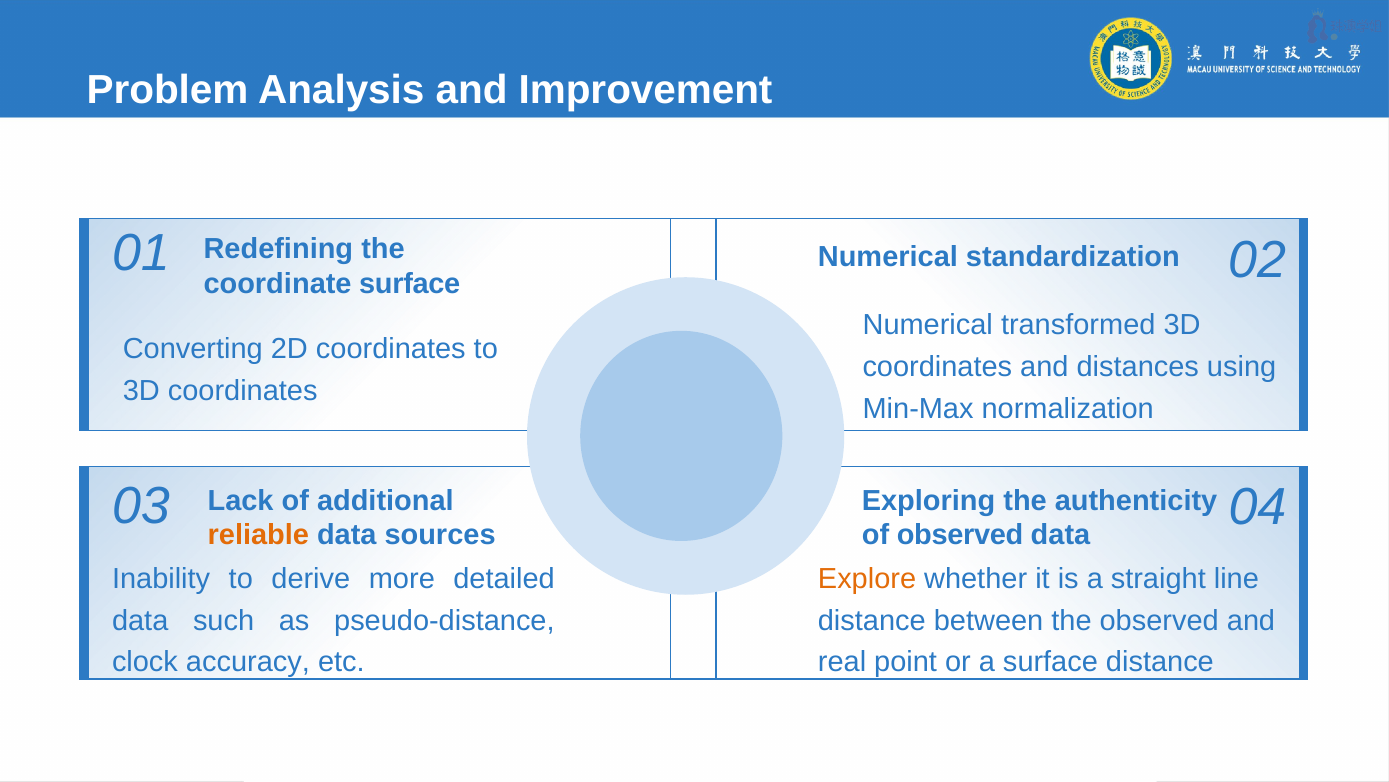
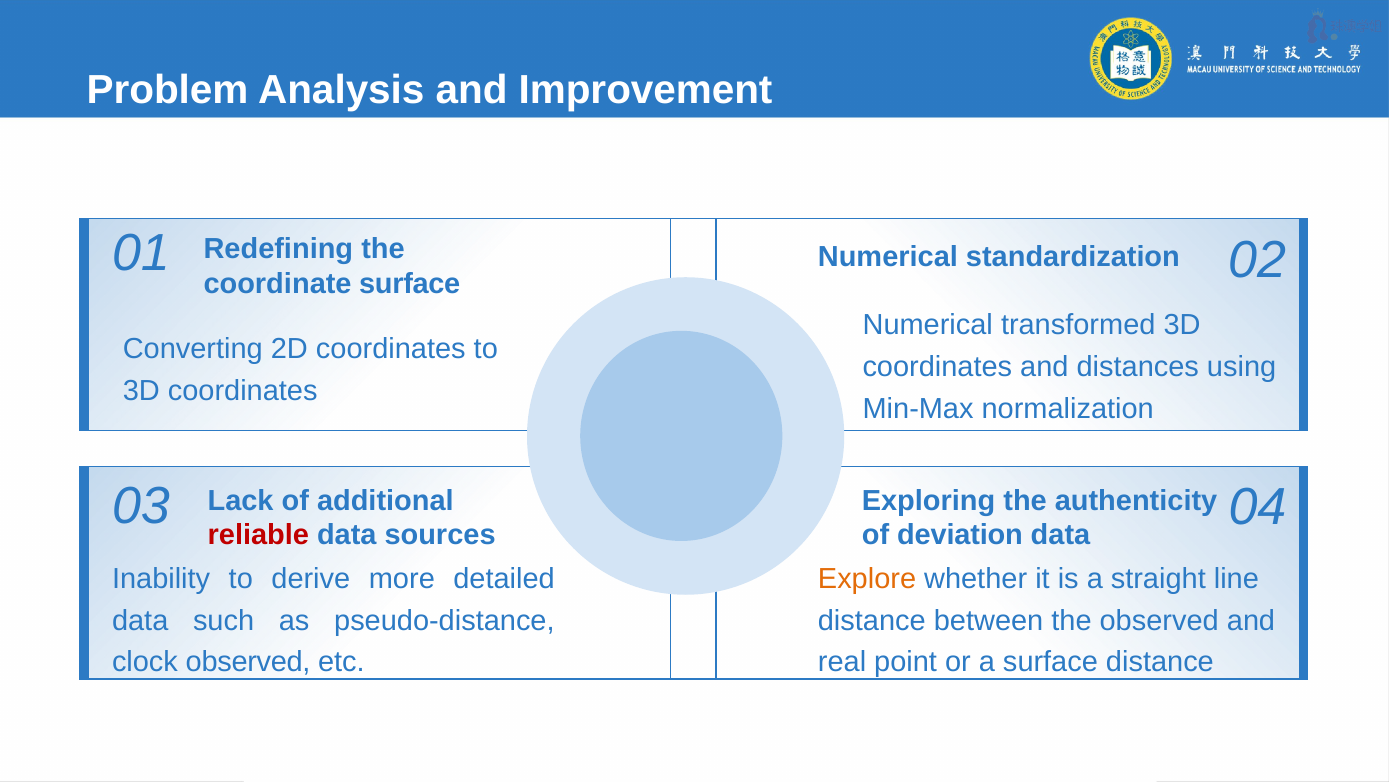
reliable colour: orange -> red (258, 535)
of observed: observed -> deviation (960, 535)
clock accuracy: accuracy -> observed (248, 662)
